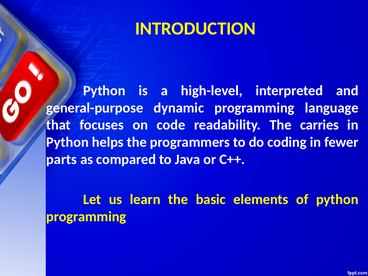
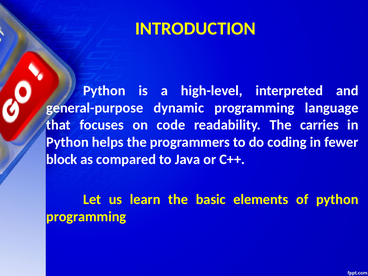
parts: parts -> block (62, 159)
